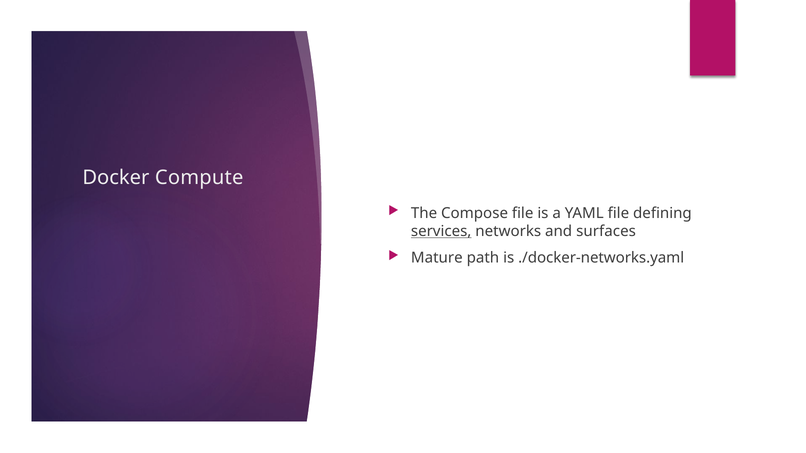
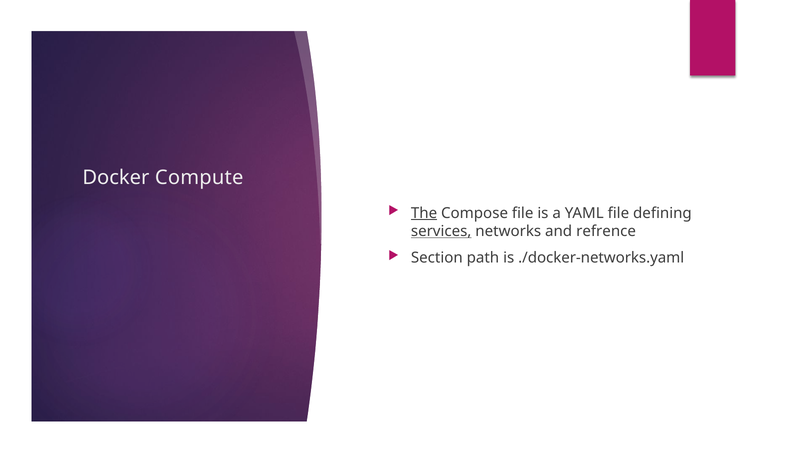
The underline: none -> present (424, 213)
surfaces: surfaces -> refrence (606, 231)
Mature: Mature -> Section (437, 258)
